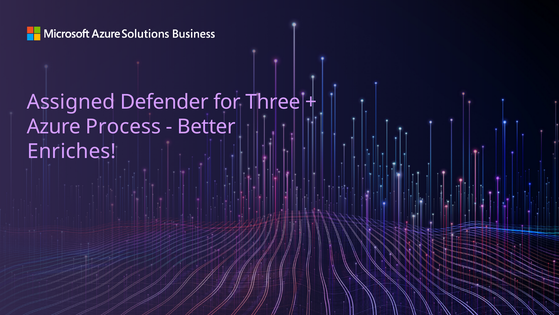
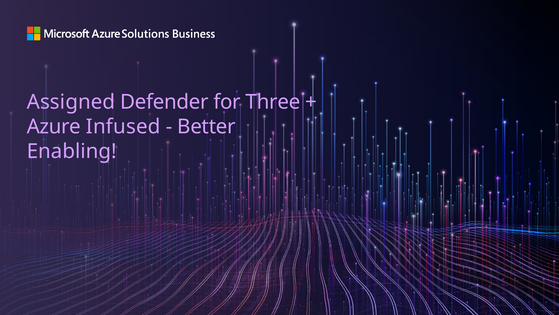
Process: Process -> Infused (123, 126)
Enriches: Enriches -> Enabling (72, 151)
